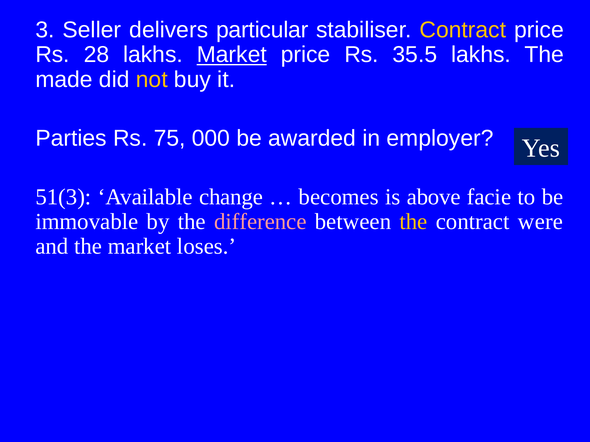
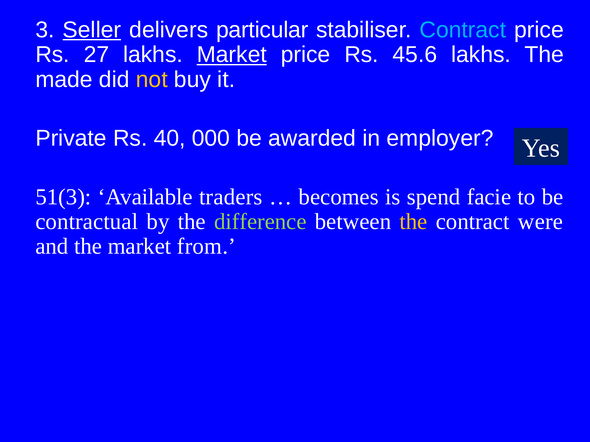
Seller underline: none -> present (92, 30)
Contract colour: yellow -> light blue (463, 30)
28: 28 -> 27 (96, 55)
35.5: 35.5 -> 45.6 (415, 55)
Parties: Parties -> Private (71, 138)
75: 75 -> 40 (170, 138)
change: change -> traders (231, 197)
above: above -> spend (434, 197)
immovable: immovable -> contractual (87, 222)
difference colour: pink -> light green (260, 222)
loses: loses -> from (206, 247)
